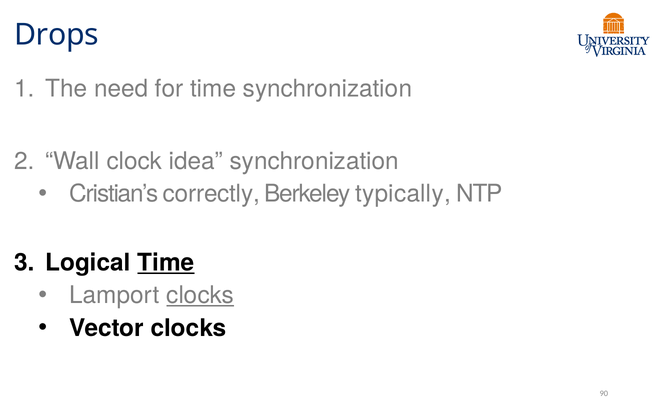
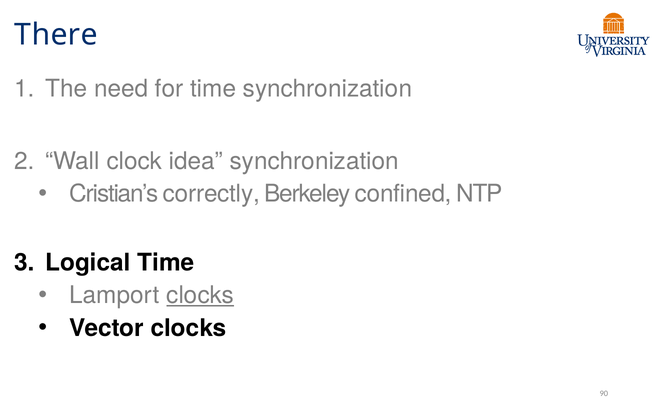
Drops: Drops -> There (56, 35)
typically: typically -> confined (403, 194)
Time underline: present -> none (166, 263)
